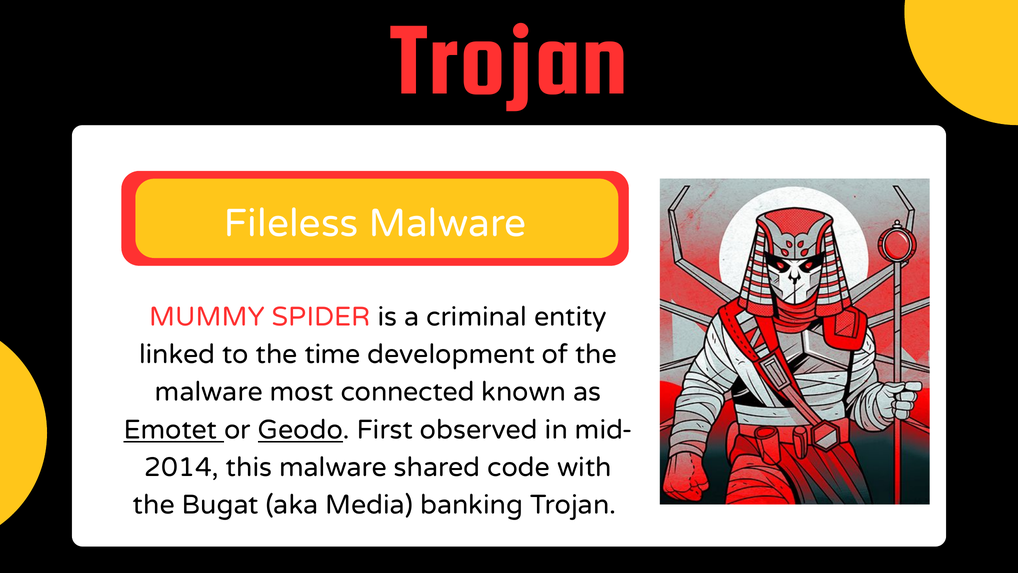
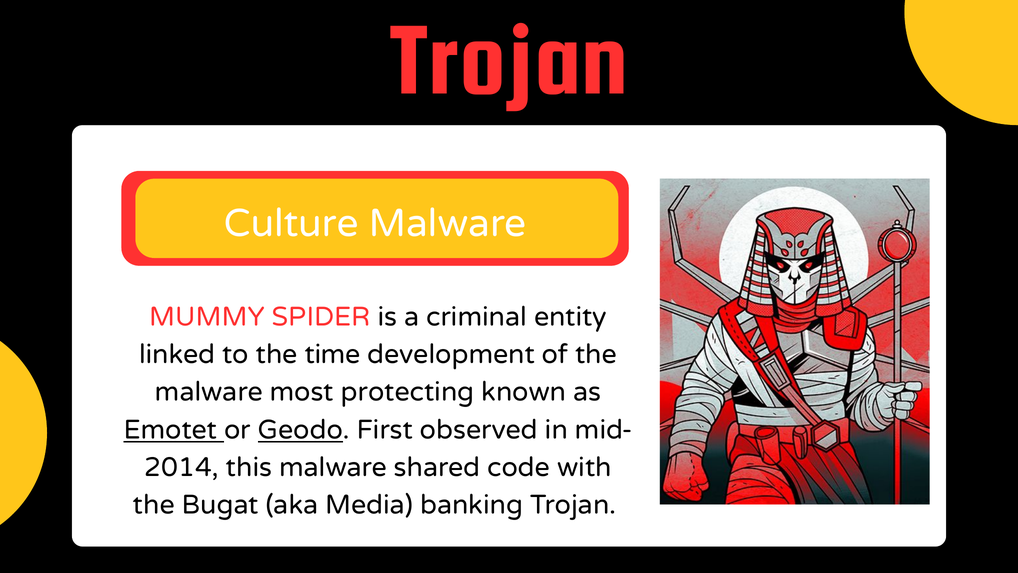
Fileless: Fileless -> Culture (291, 223)
connected: connected -> protecting (408, 392)
